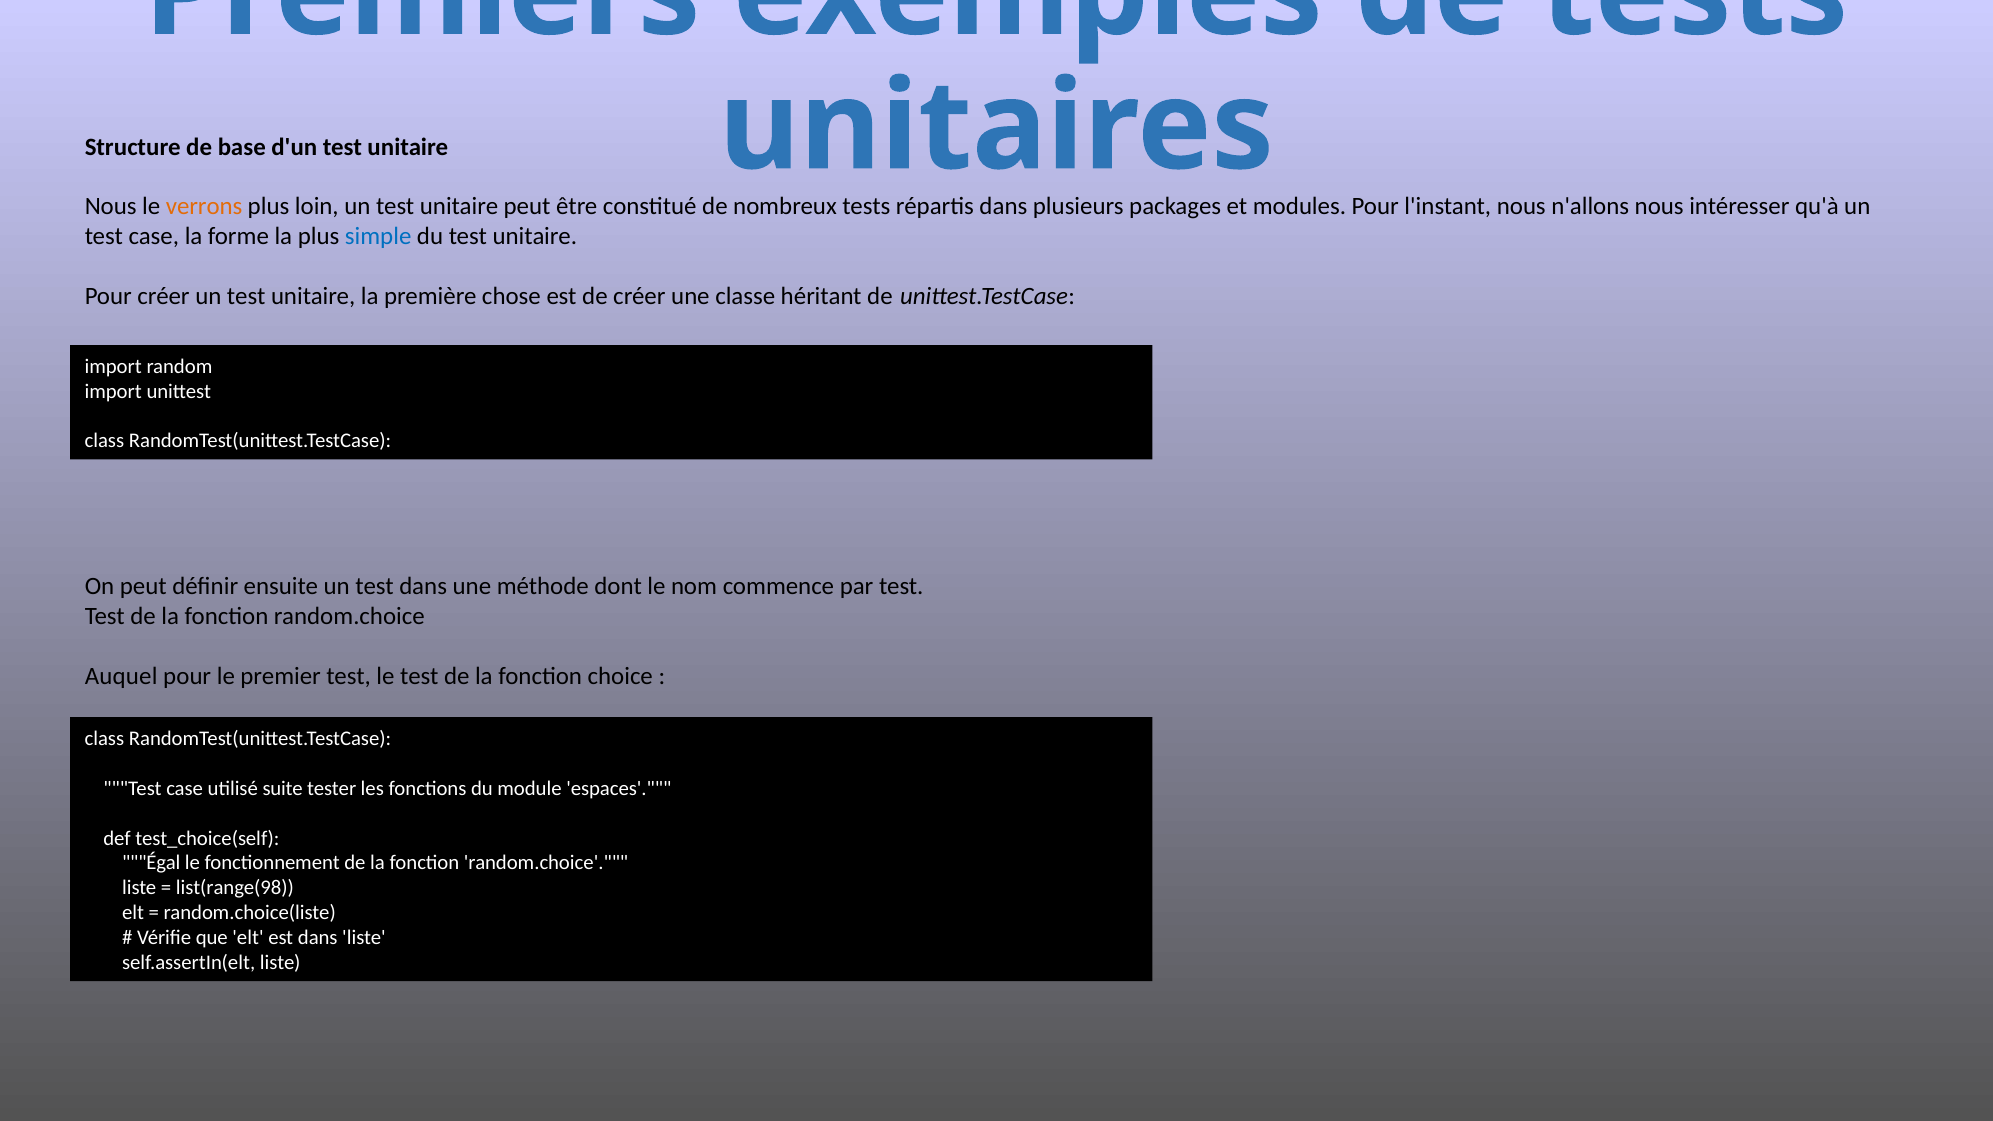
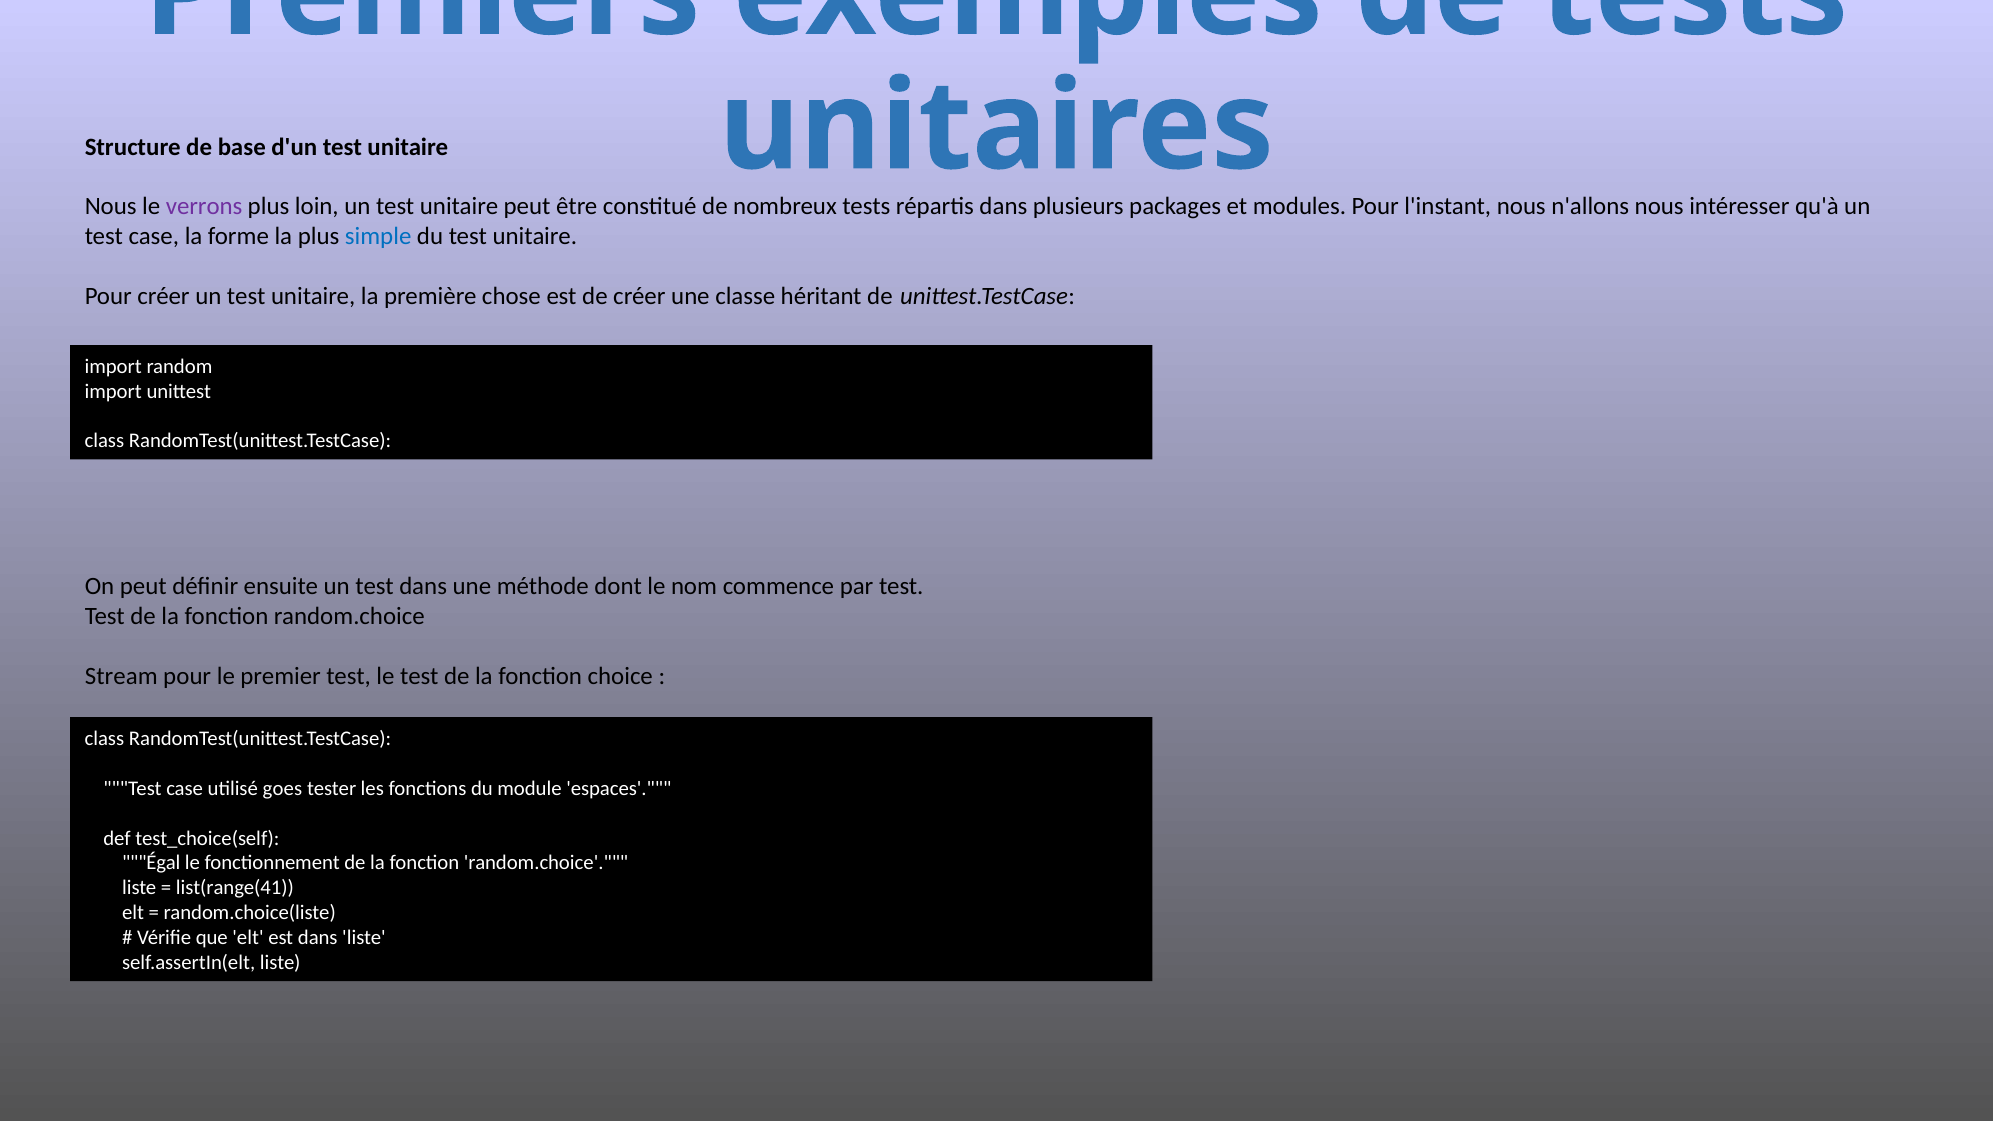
verrons colour: orange -> purple (204, 207)
Auquel: Auquel -> Stream (121, 676)
suite: suite -> goes (282, 788)
list(range(98: list(range(98 -> list(range(41 (235, 888)
